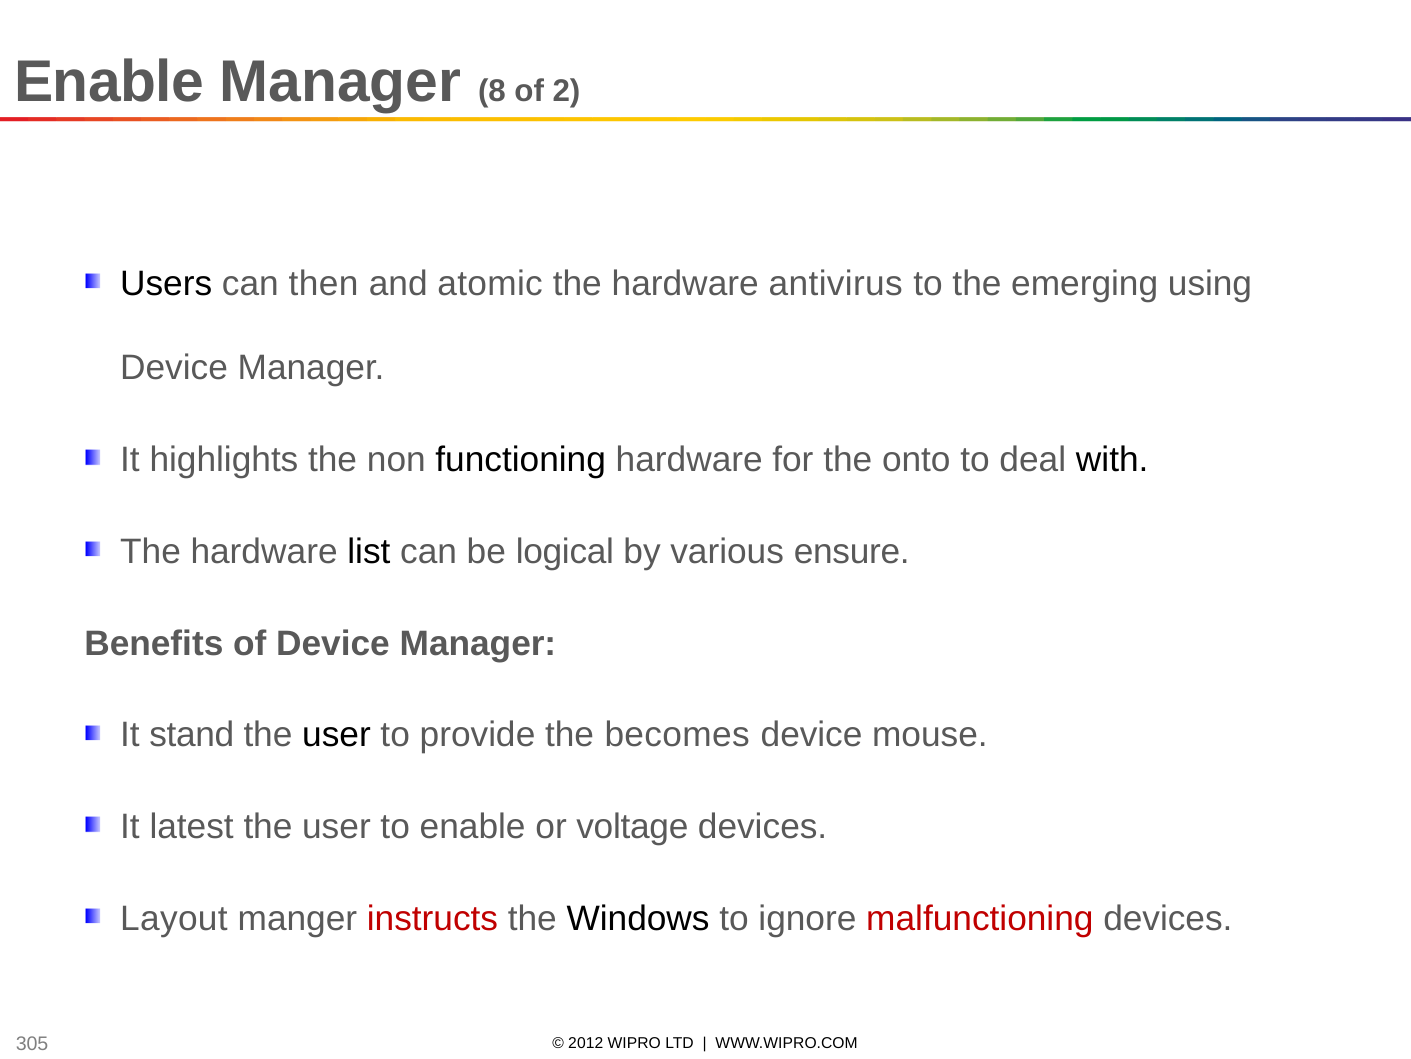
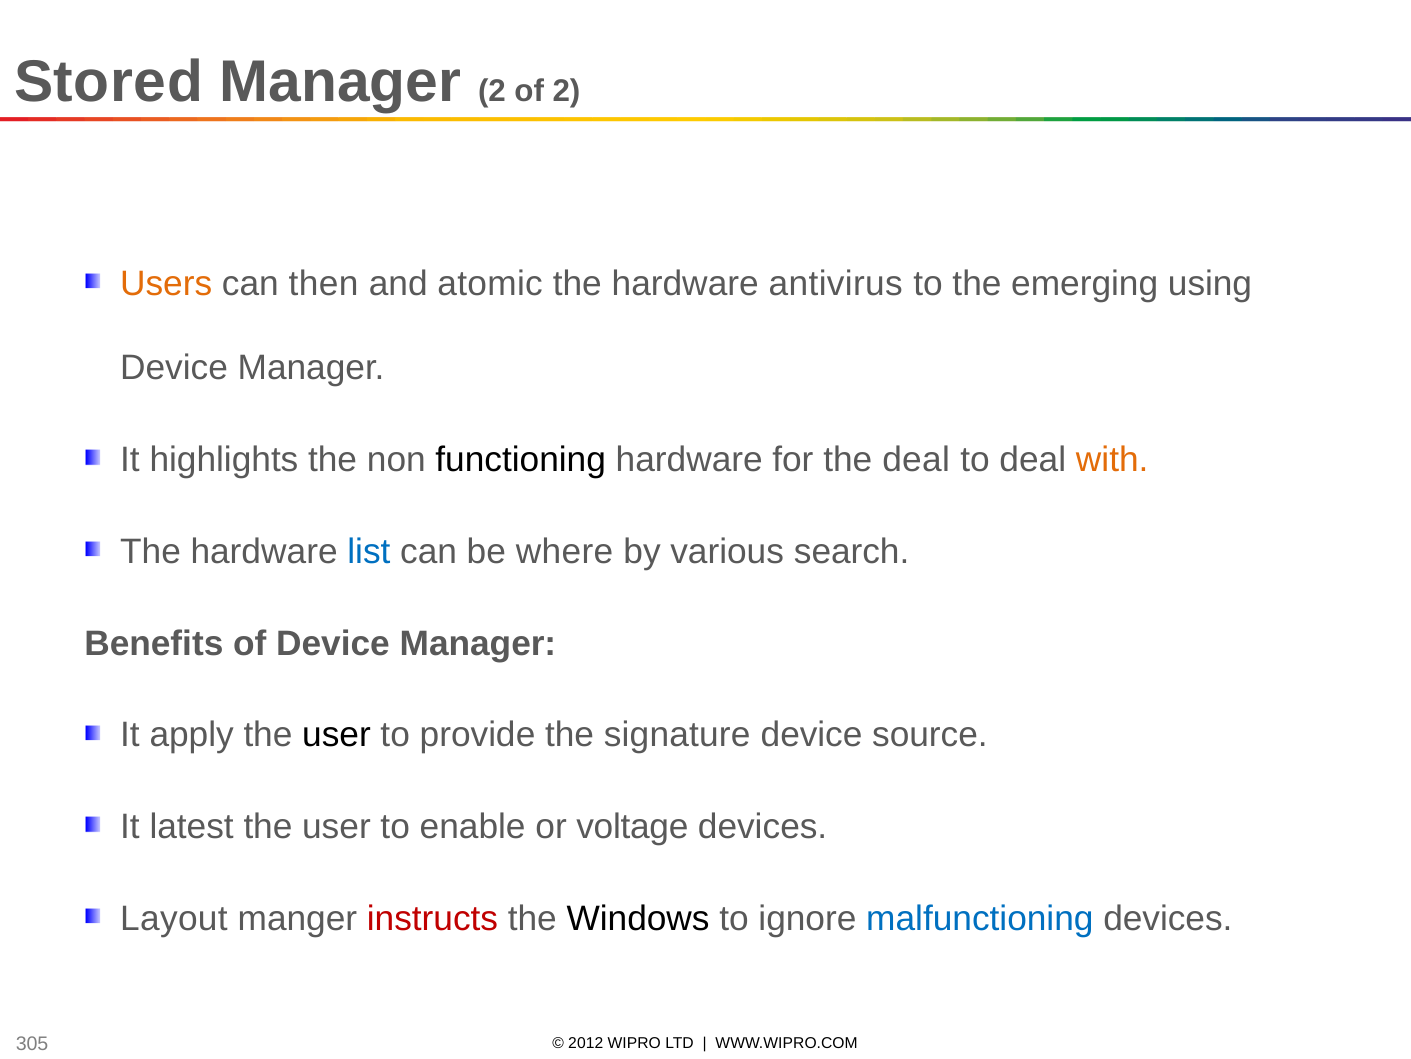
Enable: Enable -> Stored (109, 82)
Manager 8: 8 -> 2 (492, 91)
Users colour: black -> orange (166, 283)
the onto: onto -> deal (916, 460)
with colour: black -> orange (1112, 460)
list colour: black -> blue (369, 551)
logical: logical -> where (565, 551)
ensure: ensure -> search (852, 551)
stand: stand -> apply (192, 735)
becomes: becomes -> signature (677, 735)
mouse: mouse -> source (930, 735)
malfunctioning colour: red -> blue (980, 918)
